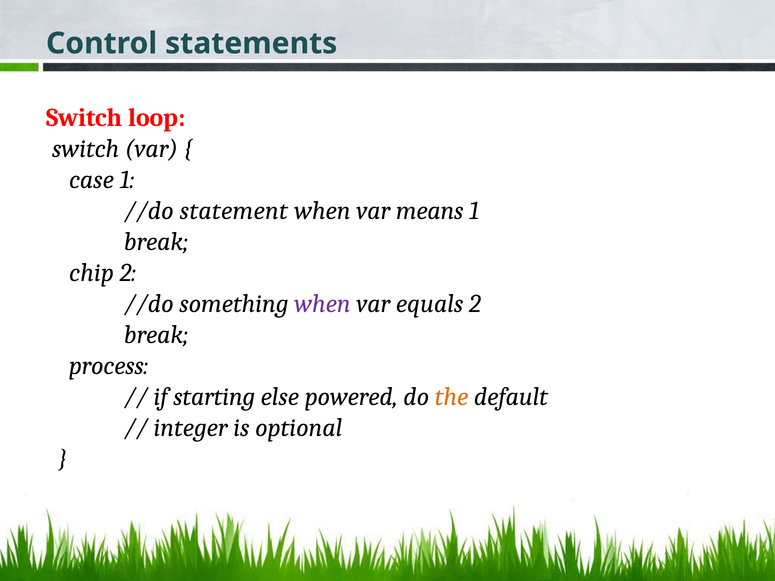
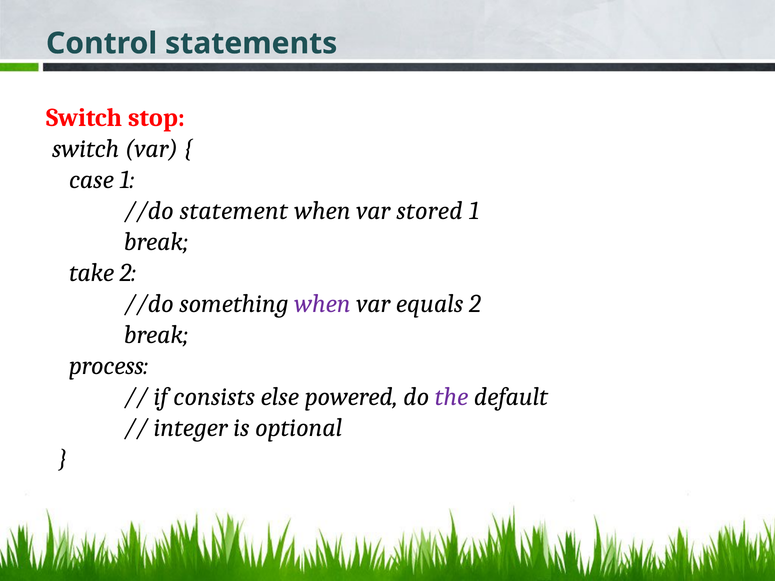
loop: loop -> stop (157, 118)
means: means -> stored (429, 211)
chip: chip -> take (92, 273)
starting: starting -> consists (214, 397)
the colour: orange -> purple (452, 397)
